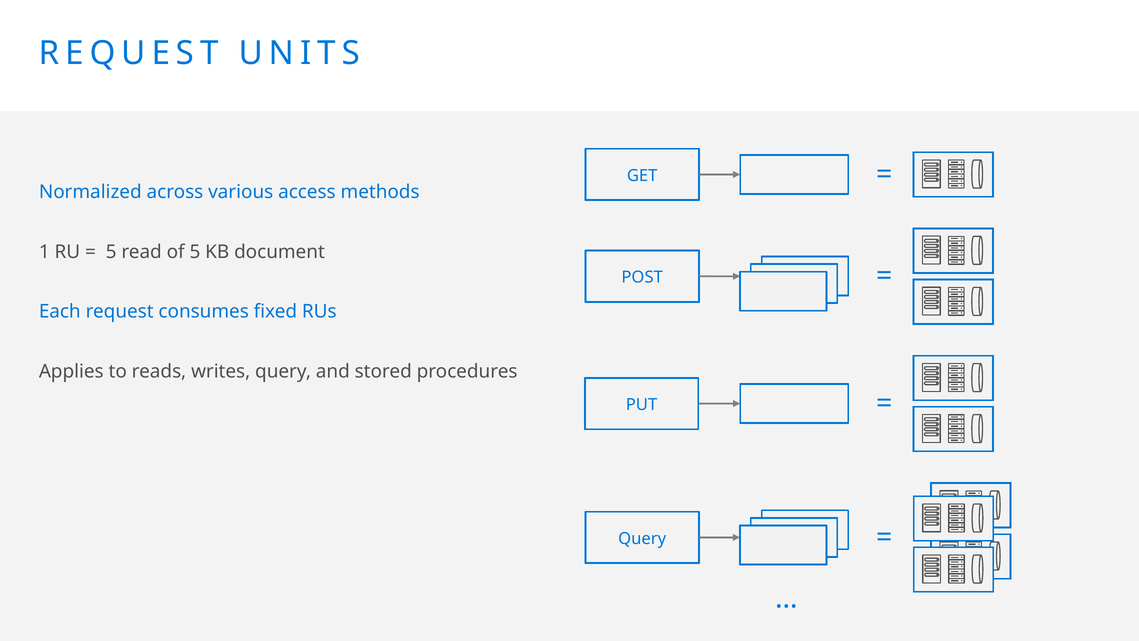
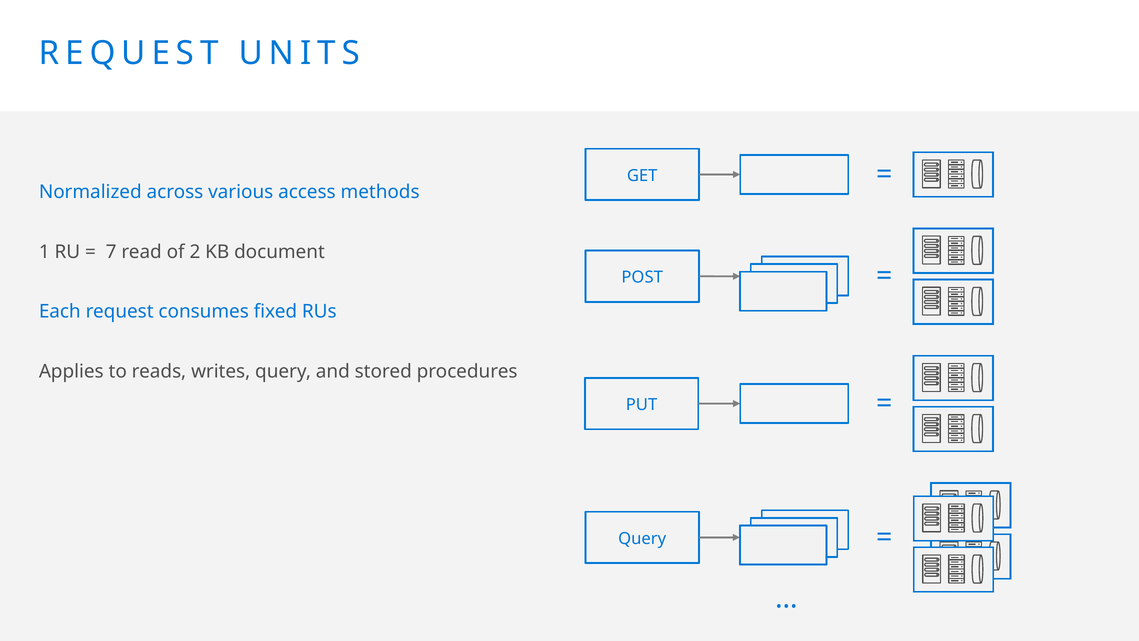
5: 5 -> 7 (111, 252)
of 5: 5 -> 2 (195, 252)
